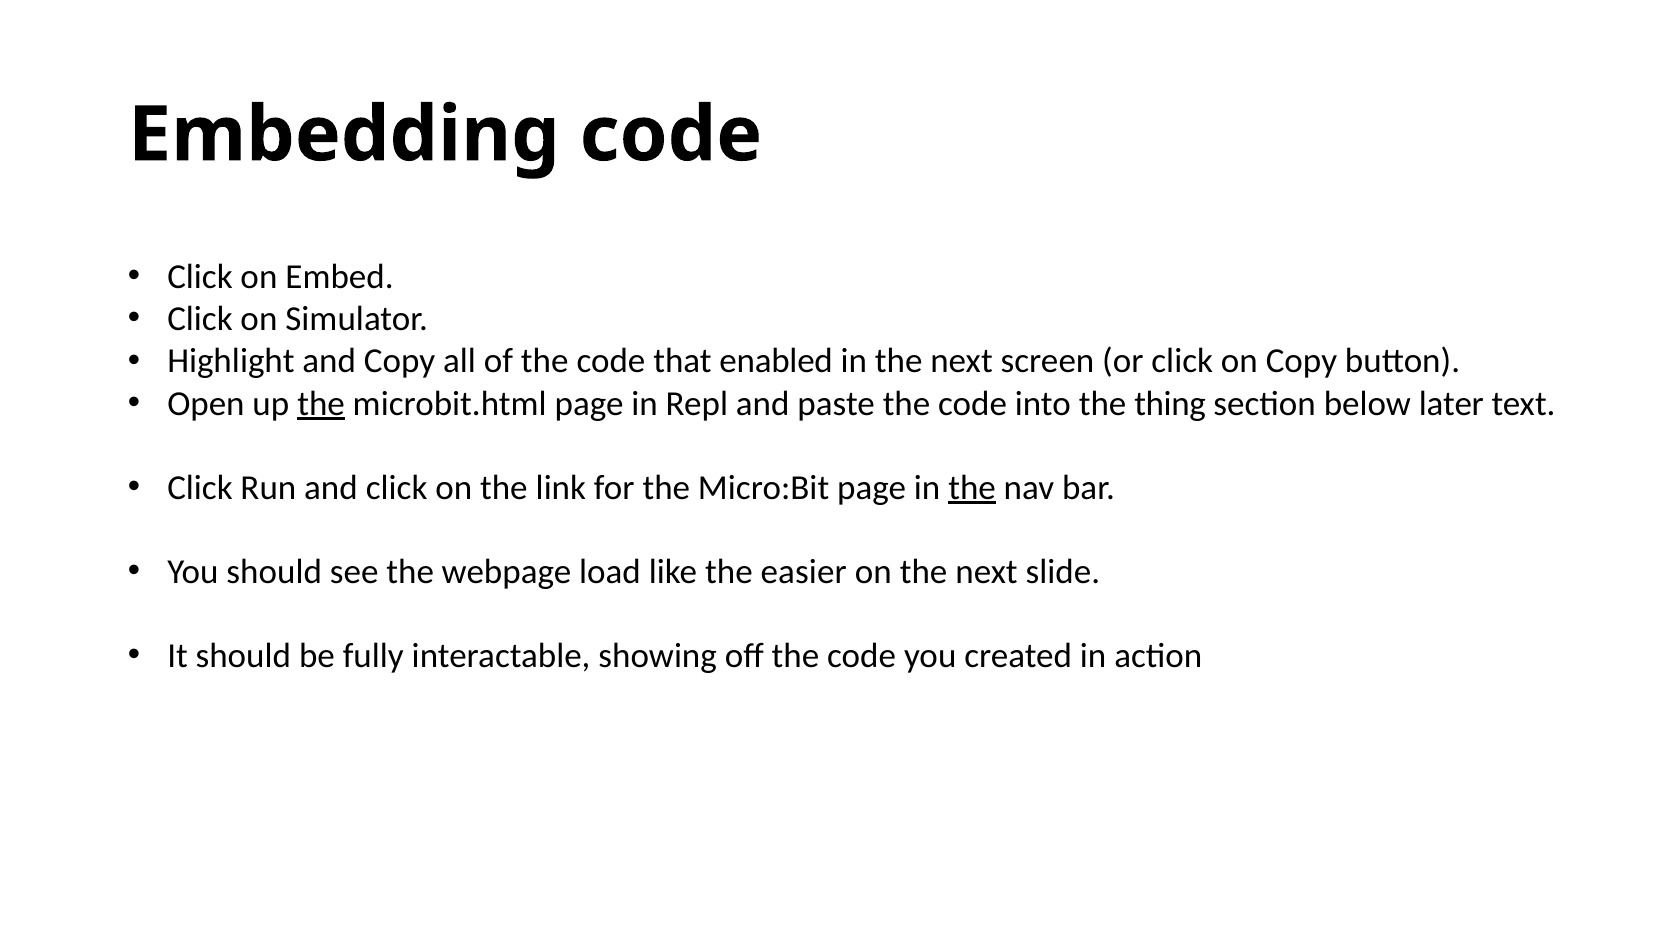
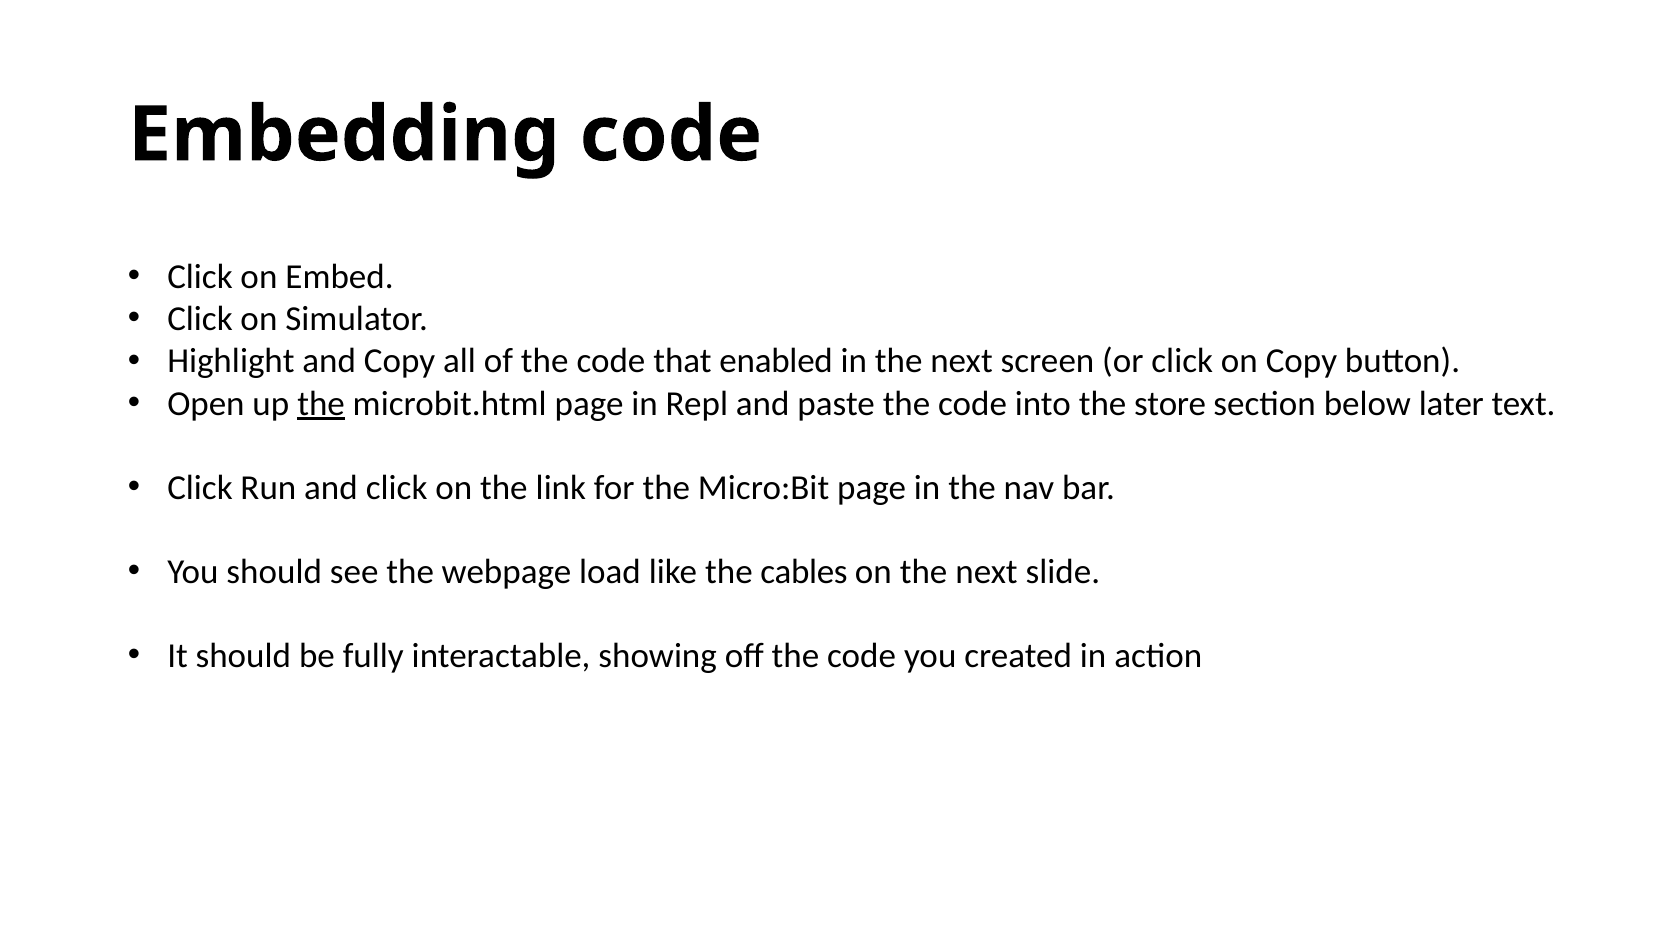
thing: thing -> store (1170, 403)
the underline: present -> none (972, 487)
easier: easier -> cables (804, 572)
